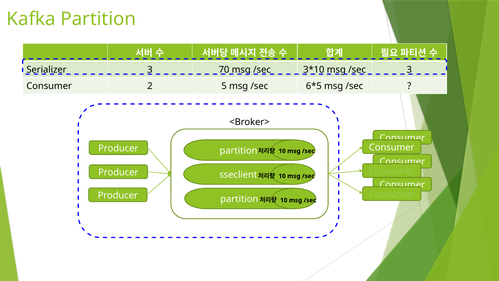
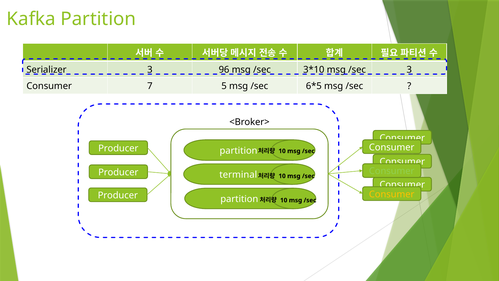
70: 70 -> 96 (224, 70)
2: 2 -> 7 (150, 86)
sseclient: sseclient -> terminal (238, 175)
Consumer colour: light green -> yellow (392, 194)
